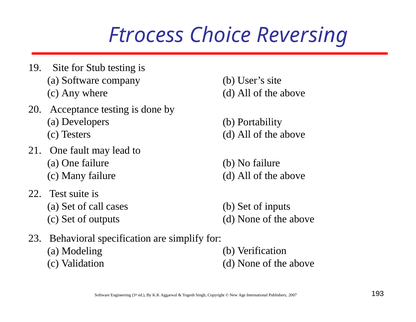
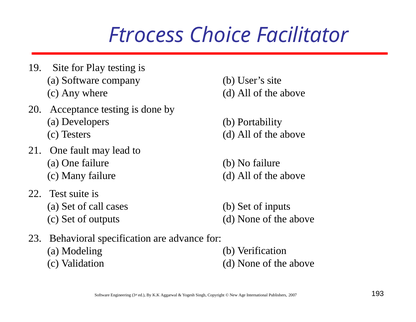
Reversing: Reversing -> Facilitator (302, 35)
Stub: Stub -> Play (96, 68)
simplify: simplify -> advance (186, 238)
